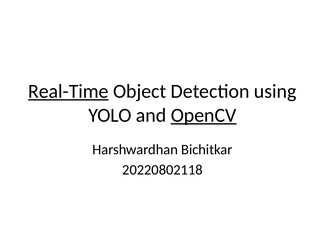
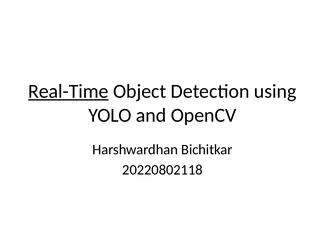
OpenCV underline: present -> none (204, 115)
